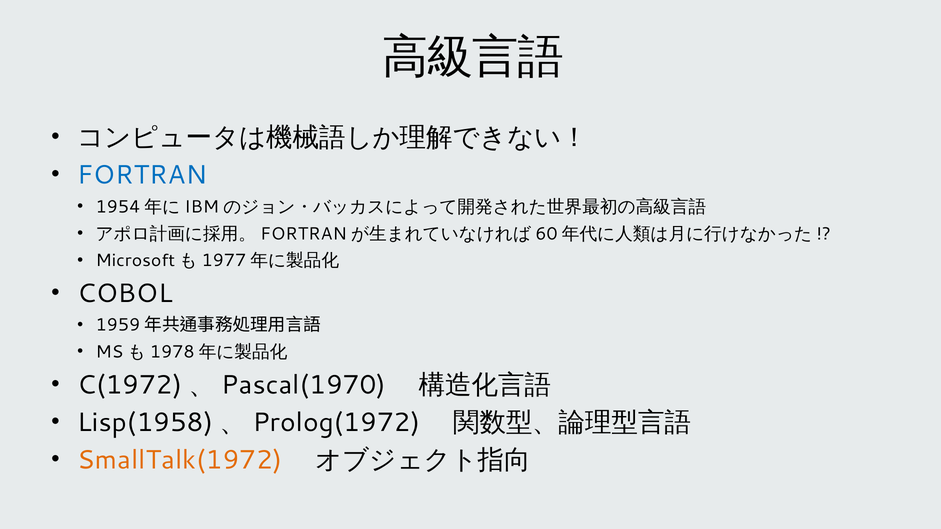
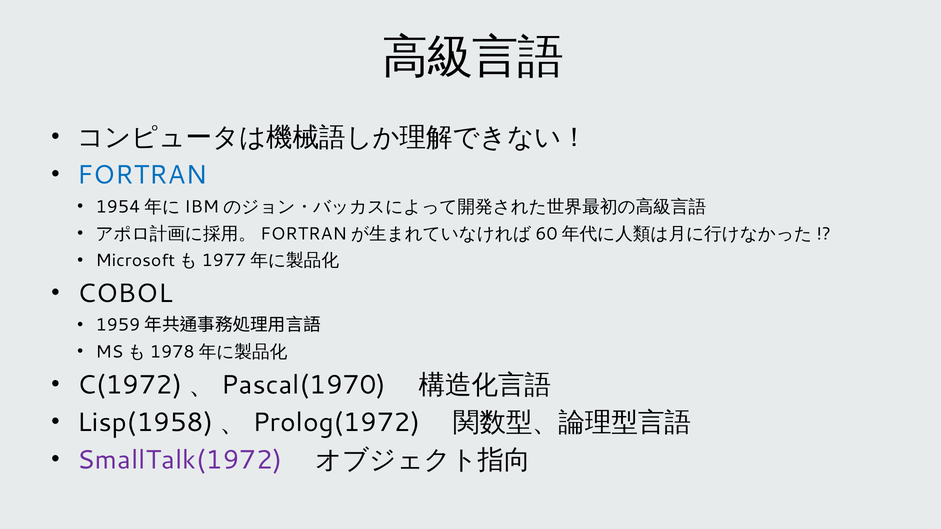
SmallTalk(1972 colour: orange -> purple (180, 460)
